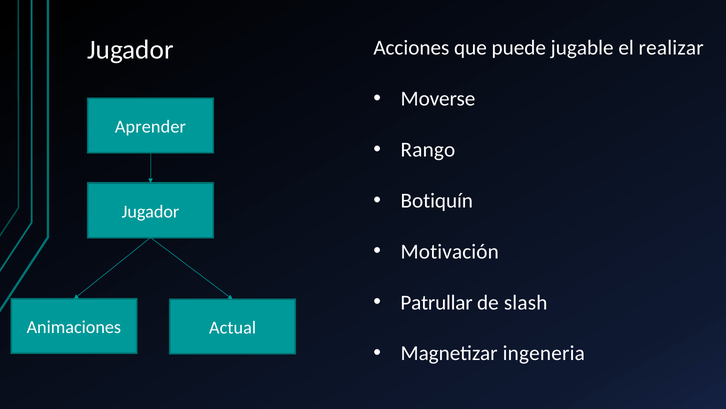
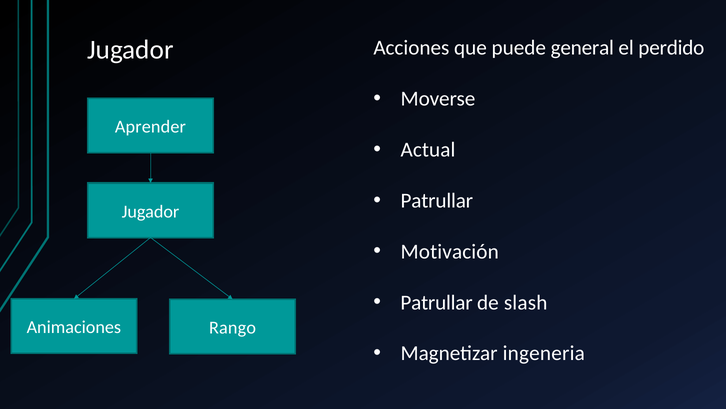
jugable: jugable -> general (582, 48)
realizar: realizar -> perdido (671, 48)
Rango: Rango -> Actual (428, 150)
Botiquín: Botiquín -> Patrullar (437, 200)
Actual: Actual -> Rango (233, 327)
